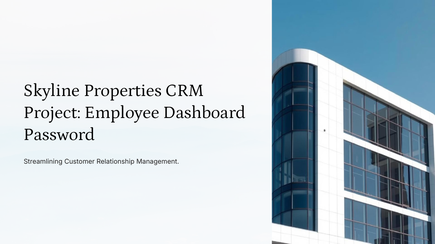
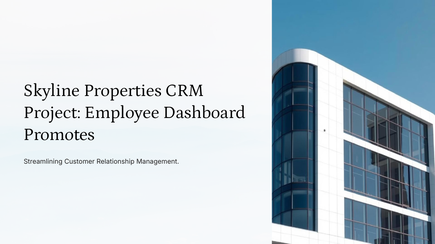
Password: Password -> Promotes (59, 135)
